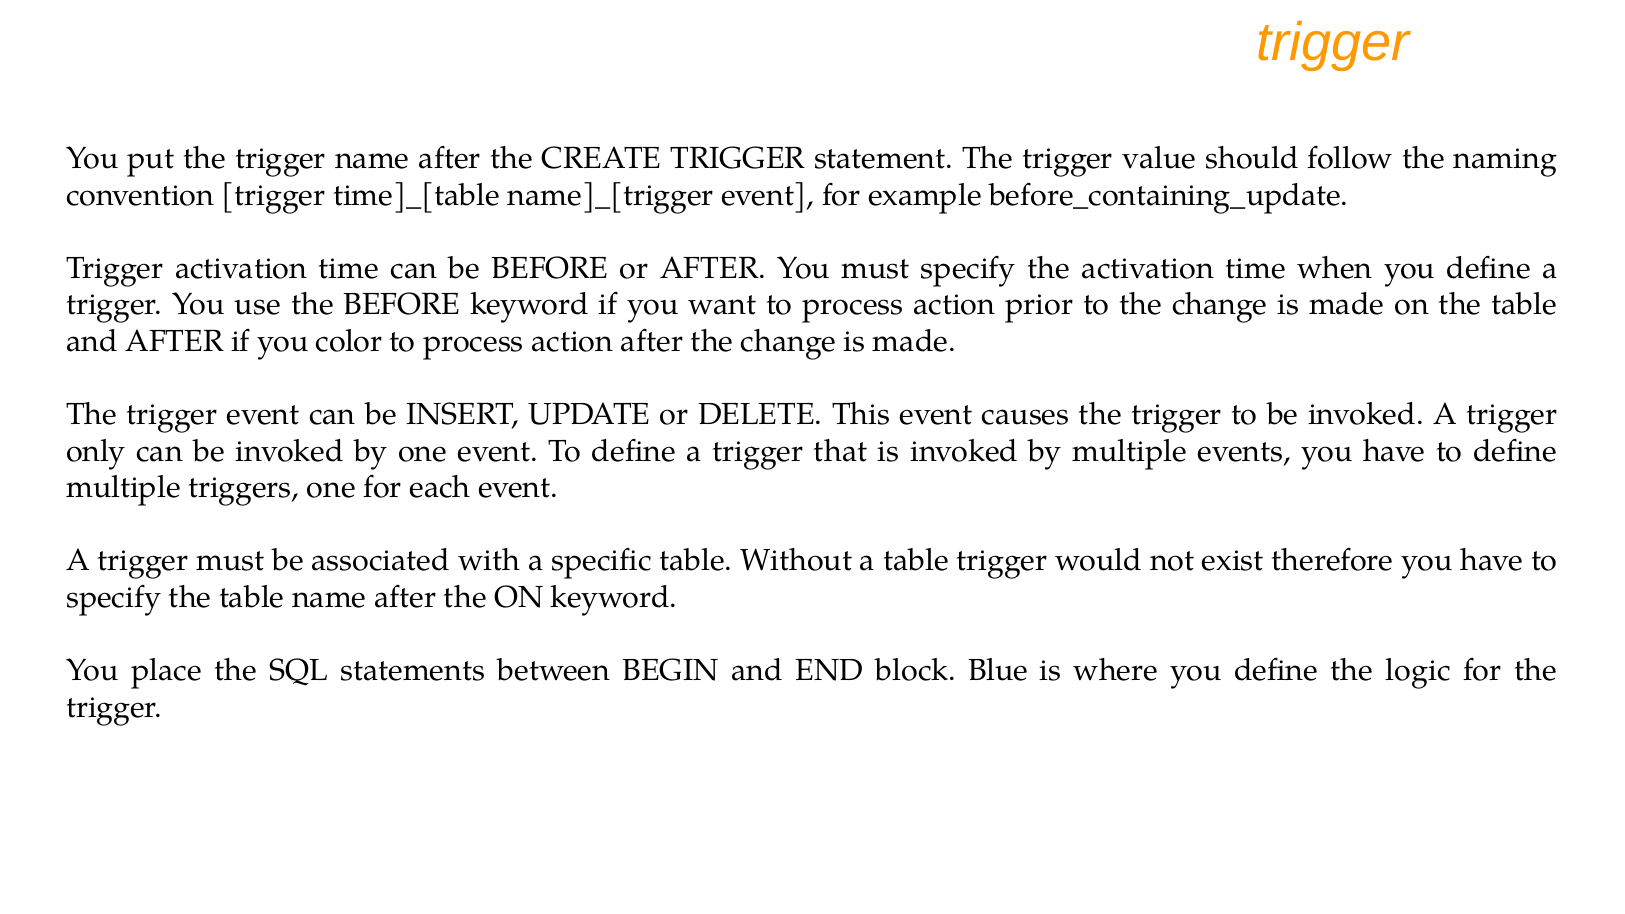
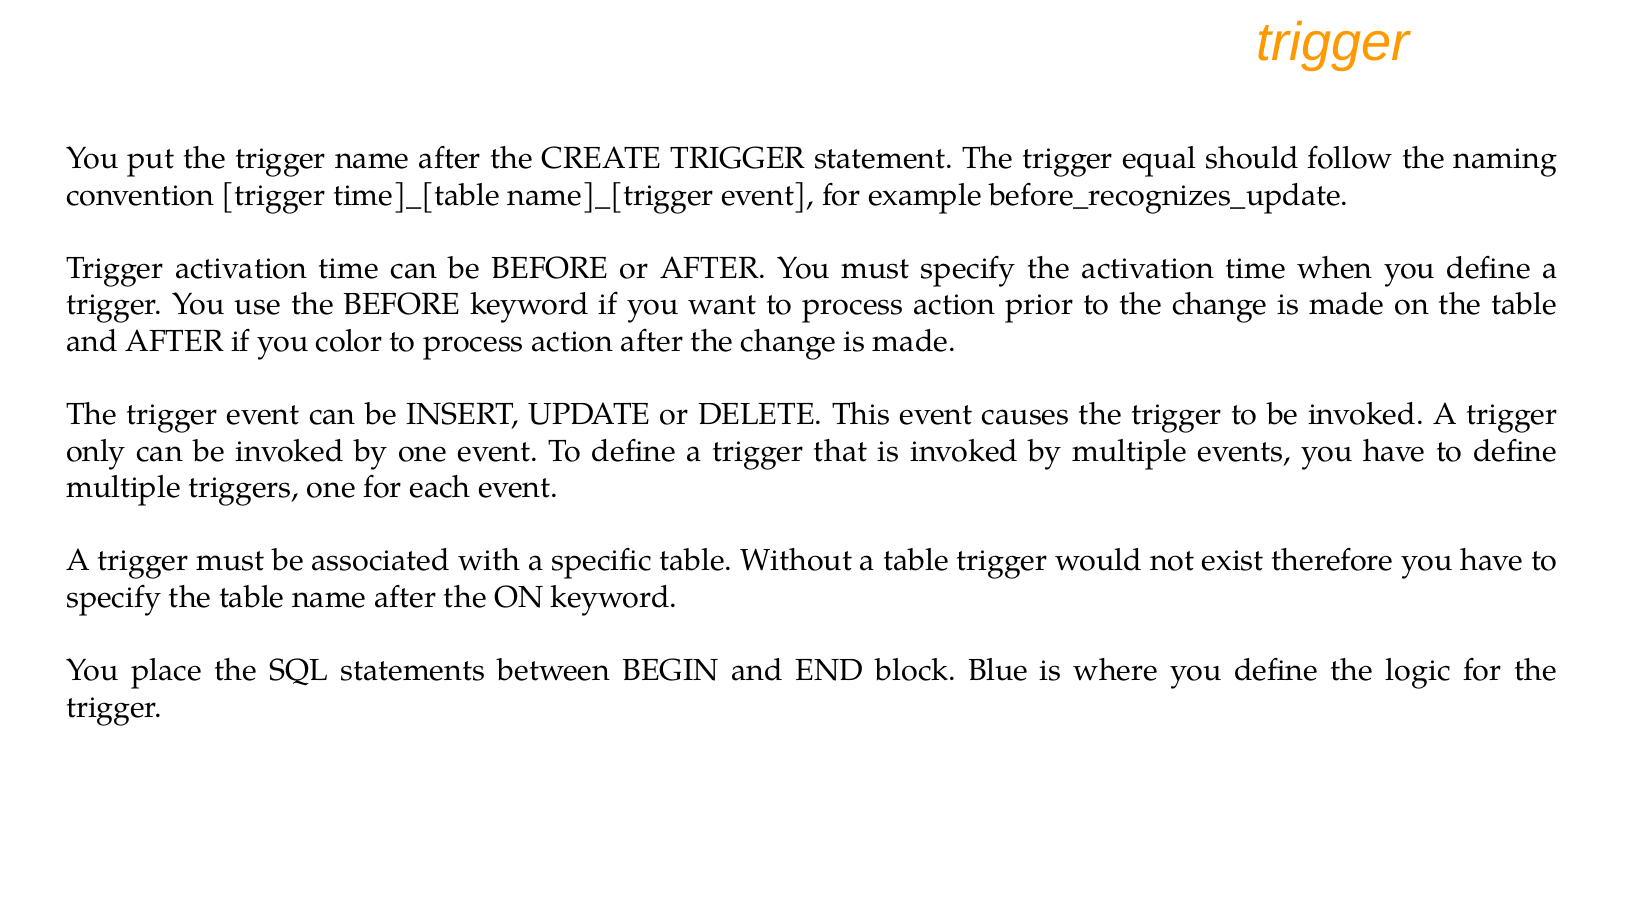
value: value -> equal (1159, 159)
before_containing_update: before_containing_update -> before_recognizes_update (1169, 195)
